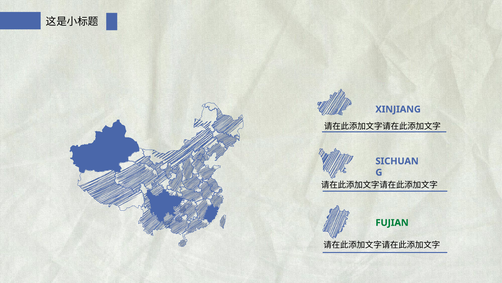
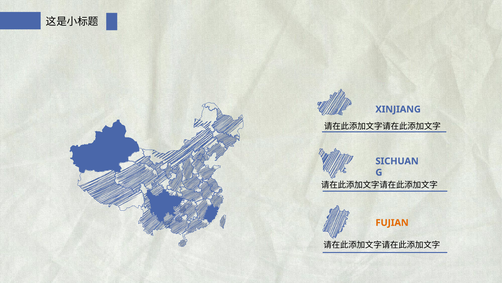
FUJIAN colour: green -> orange (392, 222)
